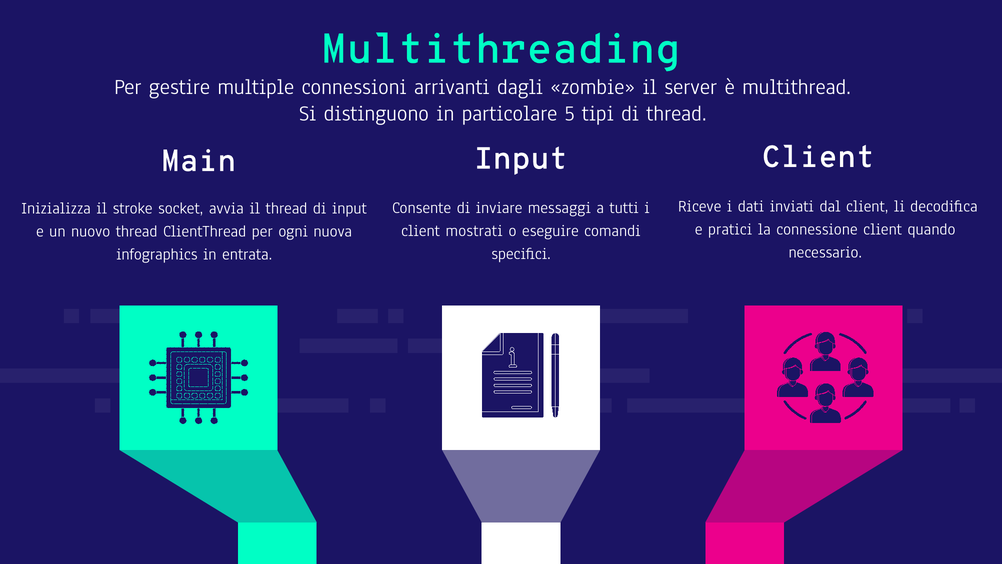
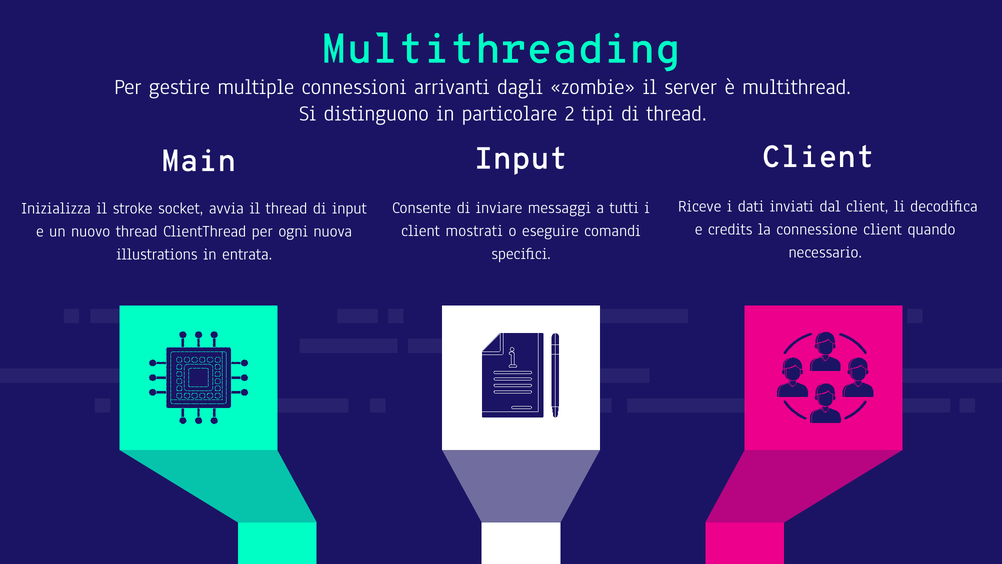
5: 5 -> 2 (570, 113)
pratici: pratici -> credits (730, 229)
infographics: infographics -> illustrations (157, 254)
